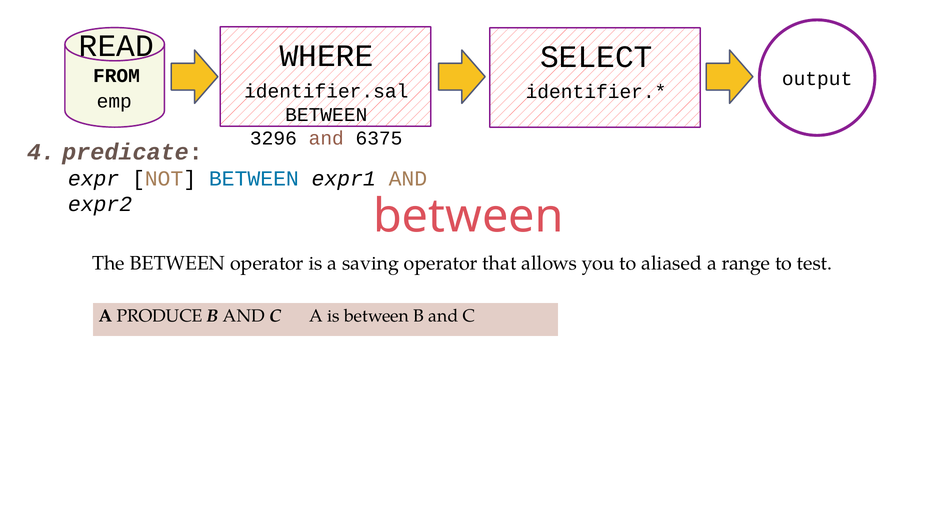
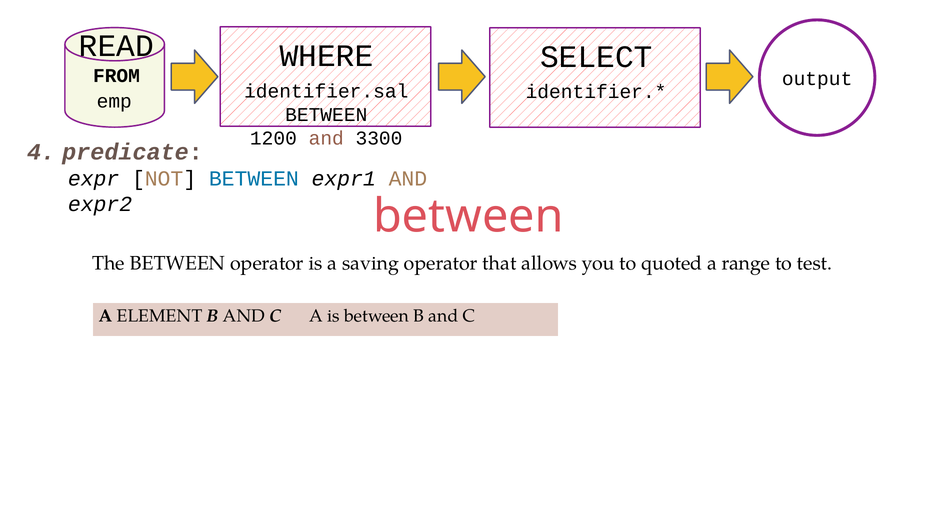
3296: 3296 -> 1200 (273, 138)
6375: 6375 -> 3300 (379, 138)
aliased: aliased -> quoted (672, 263)
PRODUCE: PRODUCE -> ELEMENT (160, 316)
